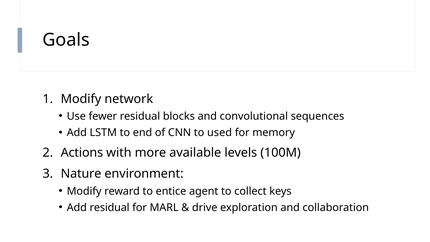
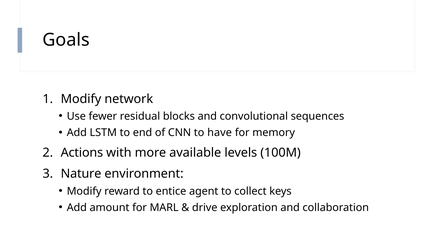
used: used -> have (220, 133)
Add residual: residual -> amount (110, 207)
